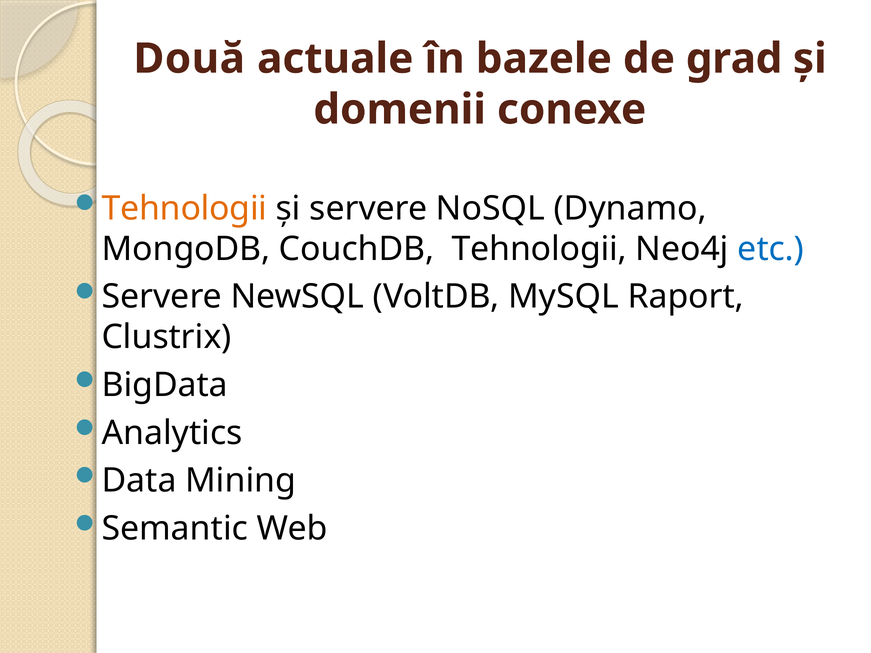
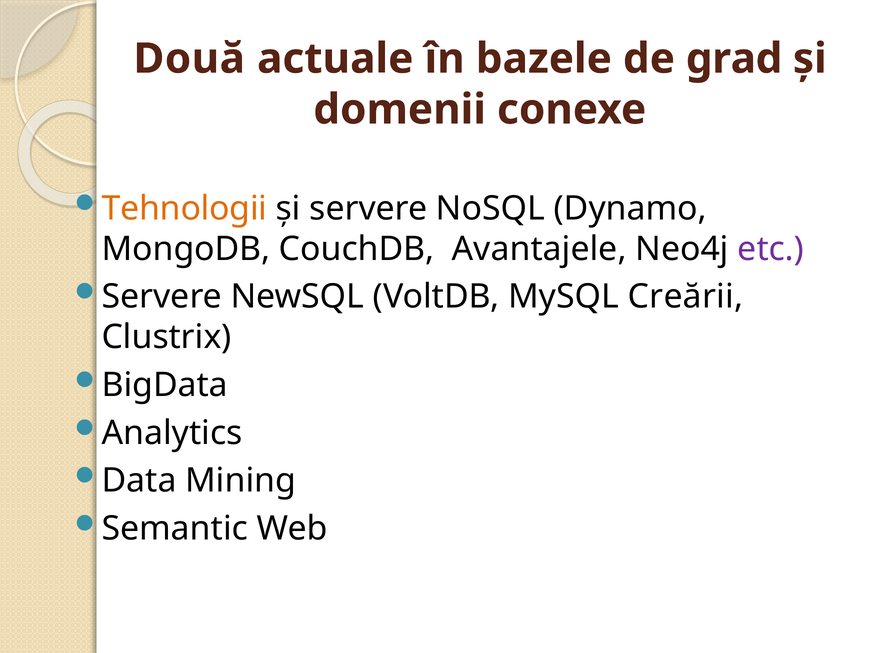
CouchDB Tehnologii: Tehnologii -> Avantajele (539, 249)
etc colour: blue -> purple (771, 249)
Raport: Raport -> Creării (686, 297)
